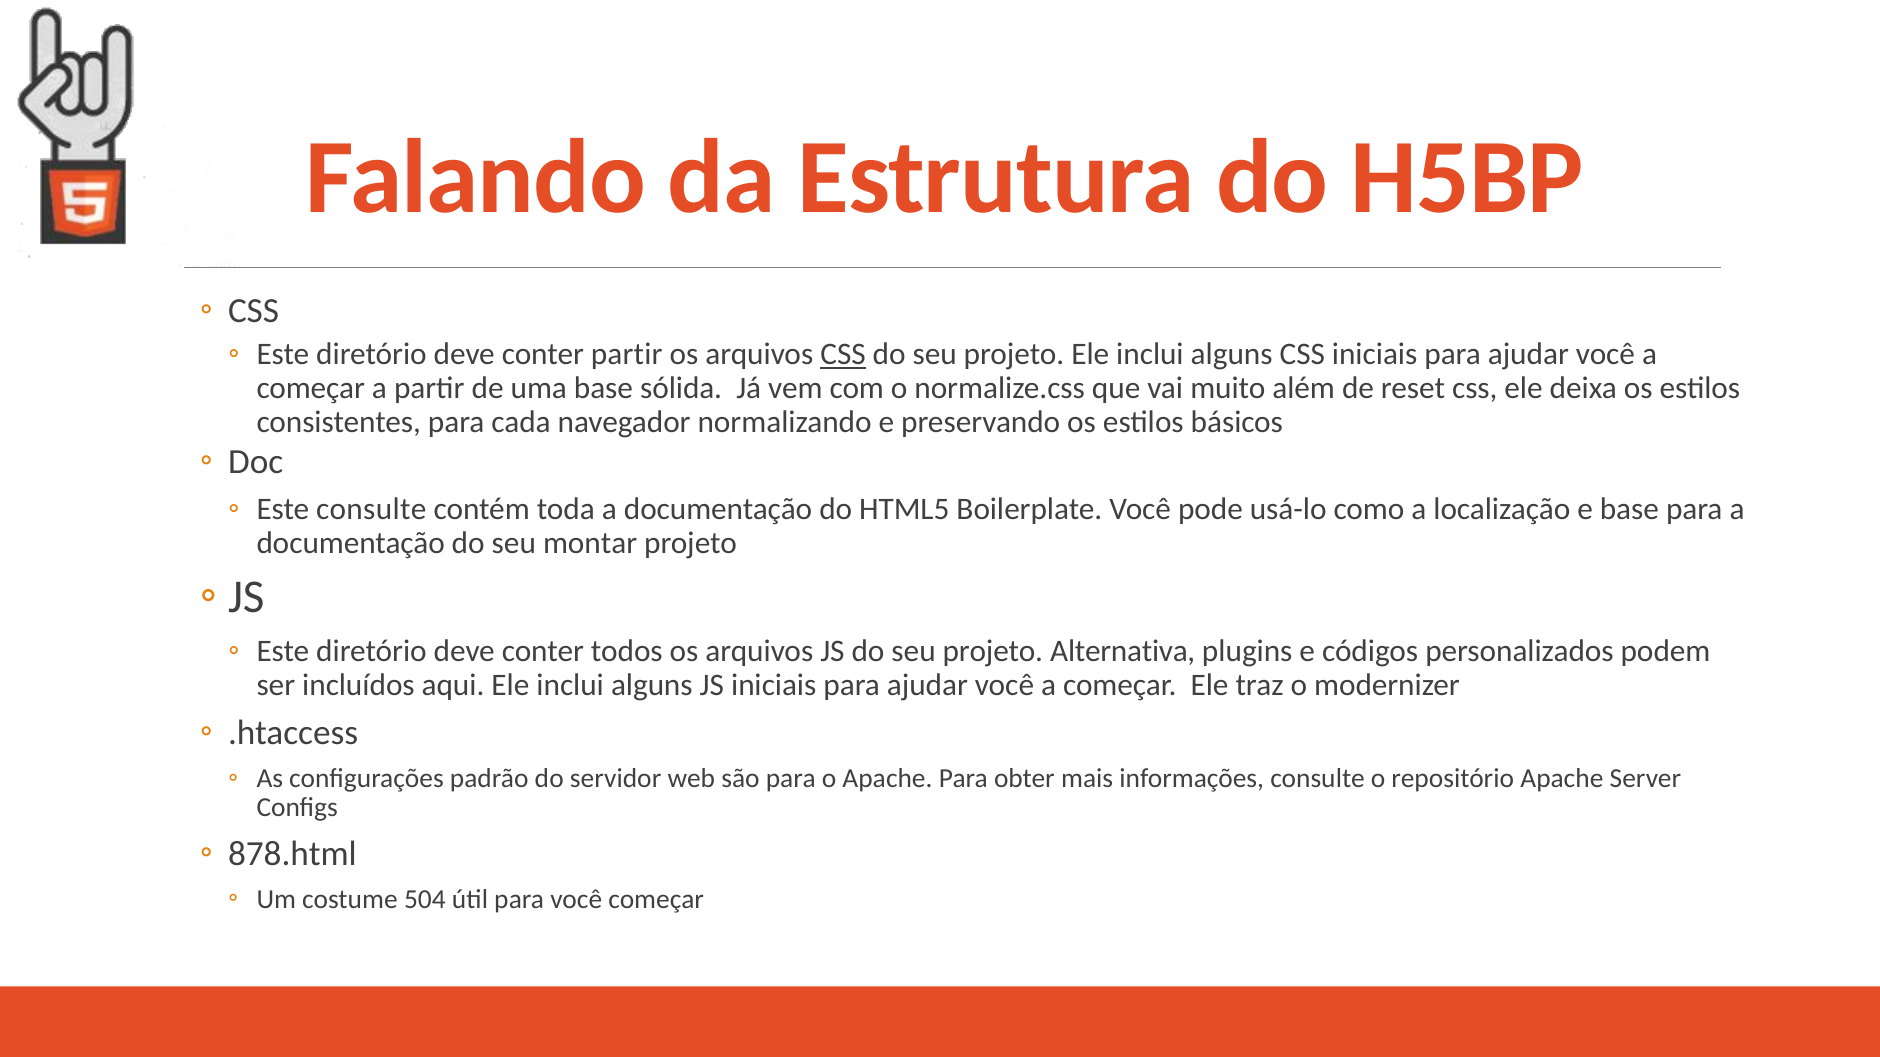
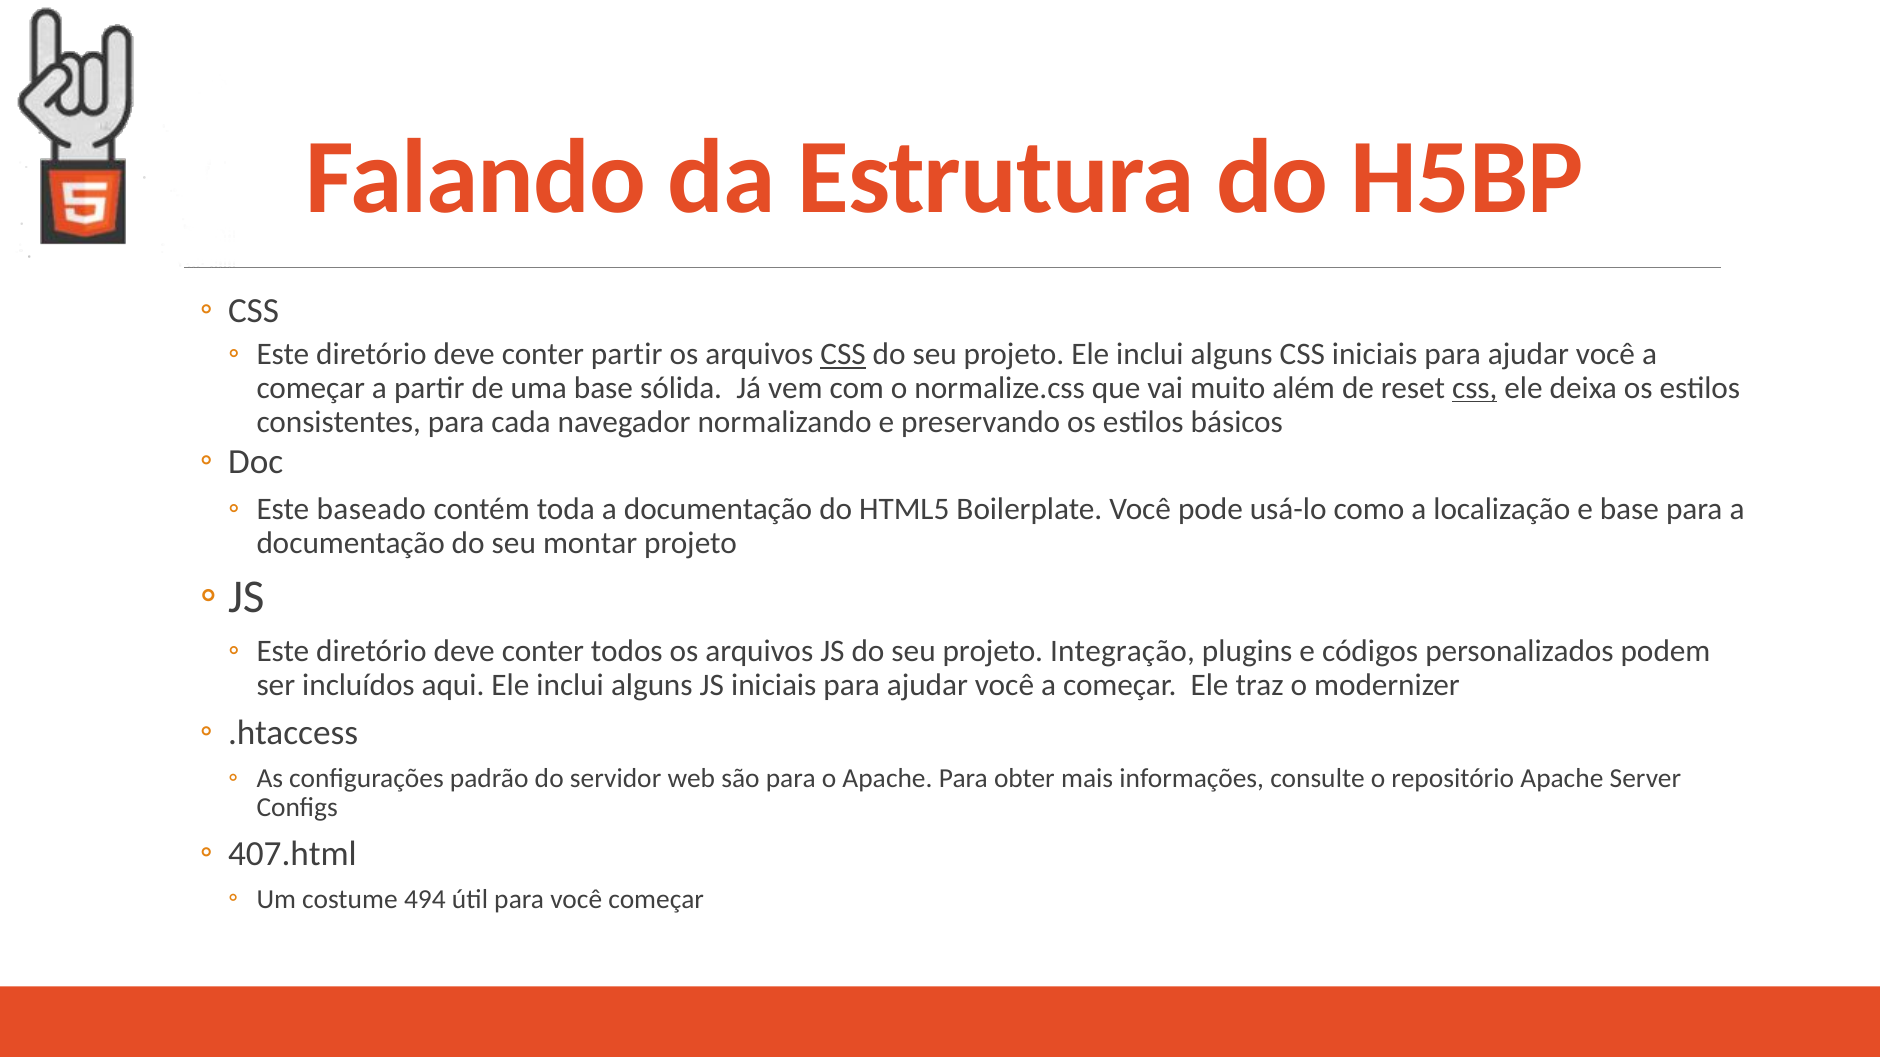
css underline: none -> present (1475, 388)
Este consulte: consulte -> baseado (371, 510)
Alternativa: Alternativa -> Integração (1123, 651)
878.html: 878.html -> 407.html (292, 854)
504: 504 -> 494 (425, 900)
